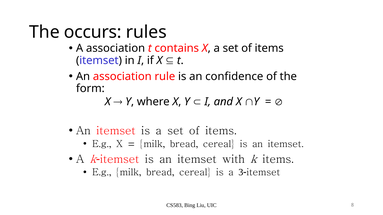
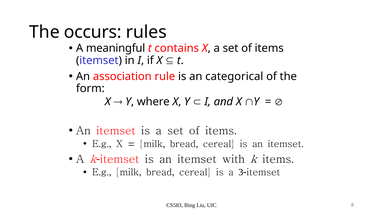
A association: association -> meaningful (116, 48)
confidence: confidence -> categorical (234, 77)
